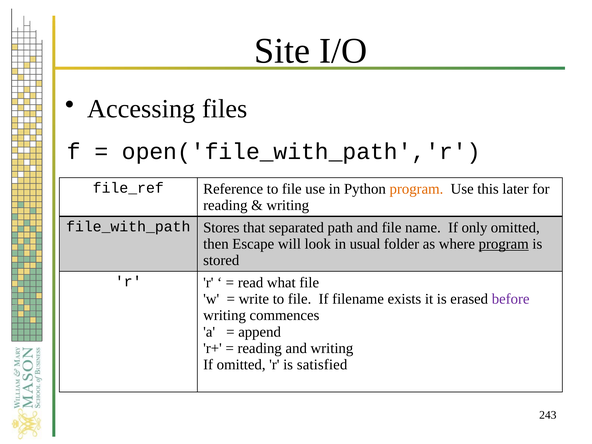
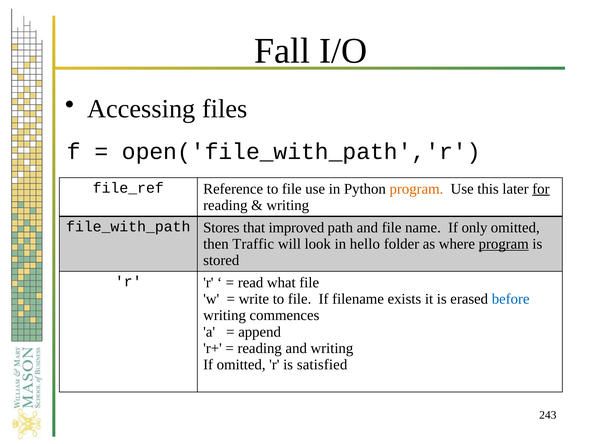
Site: Site -> Fall (282, 51)
for underline: none -> present (541, 189)
separated: separated -> improved (296, 228)
Escape: Escape -> Traffic (253, 244)
usual: usual -> hello (365, 244)
before colour: purple -> blue (511, 299)
